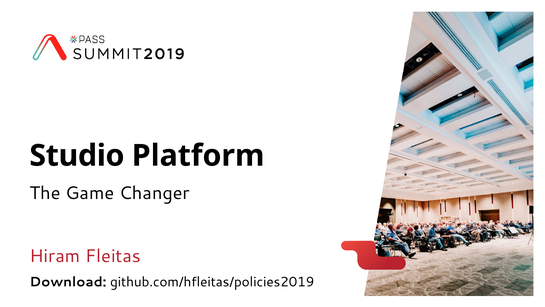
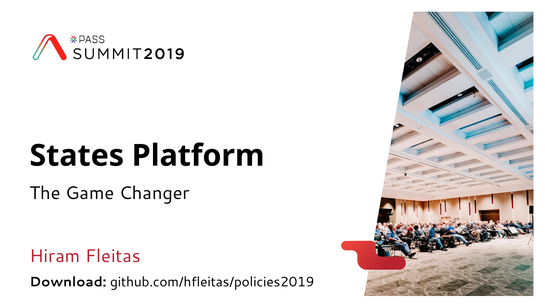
Studio: Studio -> States (77, 155)
